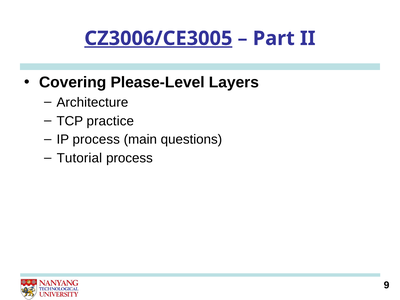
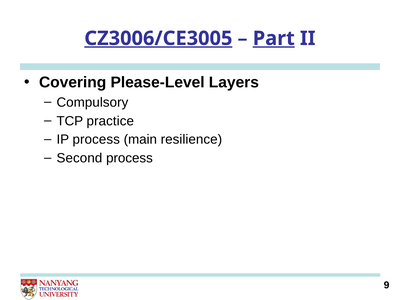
Part underline: none -> present (274, 38)
Architecture: Architecture -> Compulsory (92, 102)
questions: questions -> resilience (191, 140)
Tutorial: Tutorial -> Second (79, 158)
